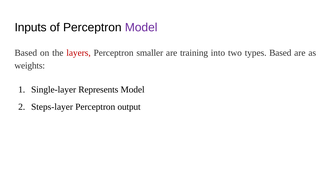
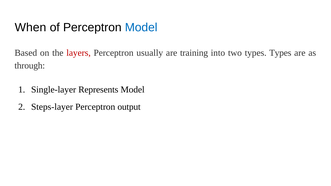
Inputs: Inputs -> When (30, 27)
Model colour: purple -> blue (141, 27)
smaller: smaller -> usually (150, 53)
types Based: Based -> Types (280, 53)
weights: weights -> through (30, 66)
